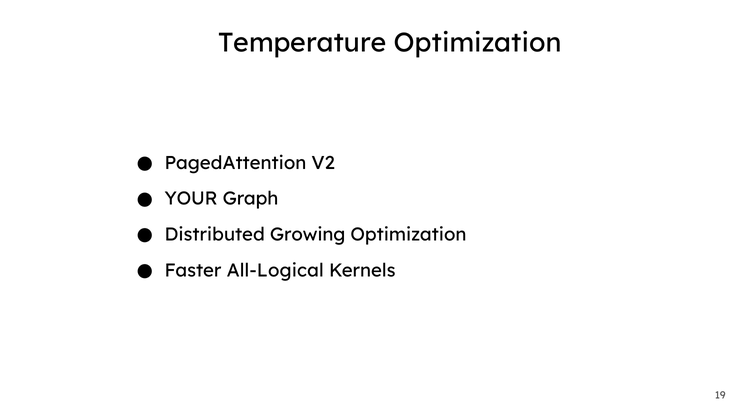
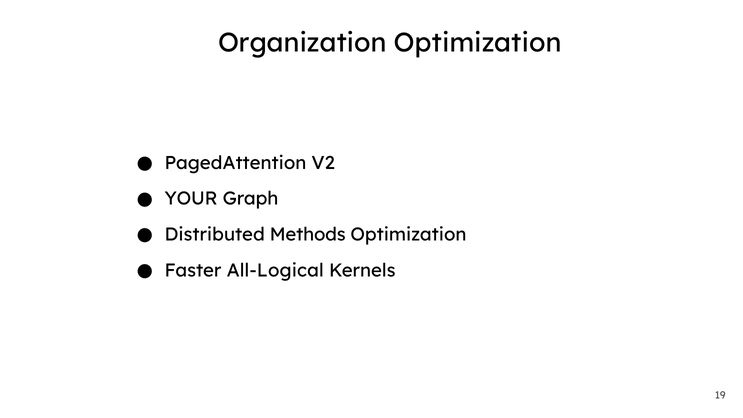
Temperature: Temperature -> Organization (302, 43)
Growing: Growing -> Methods (308, 235)
